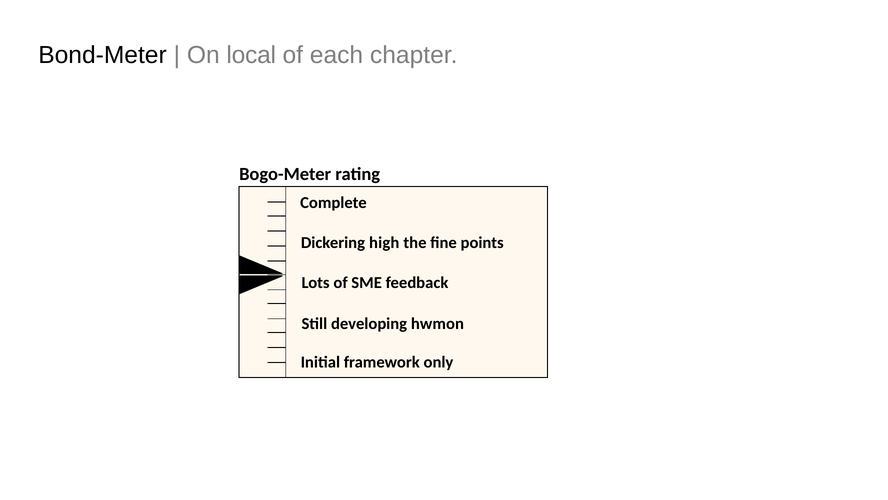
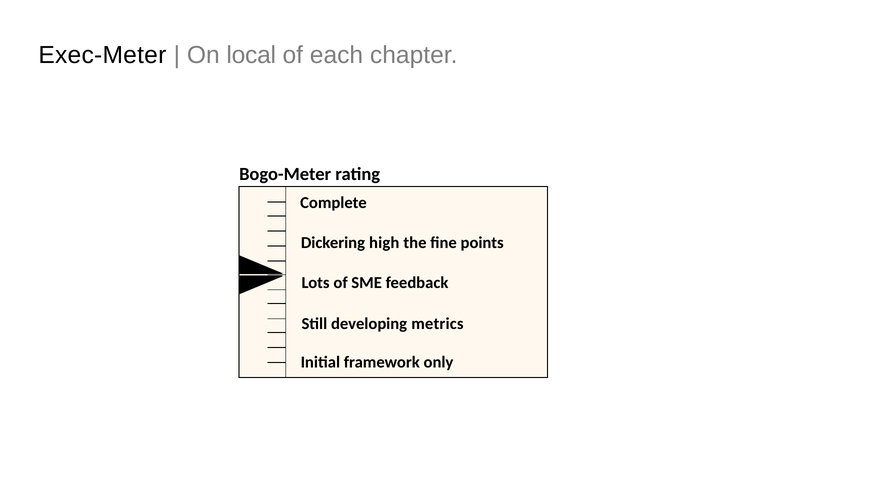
Bond-Meter: Bond-Meter -> Exec-Meter (102, 55)
hwmon: hwmon -> metrics (437, 324)
